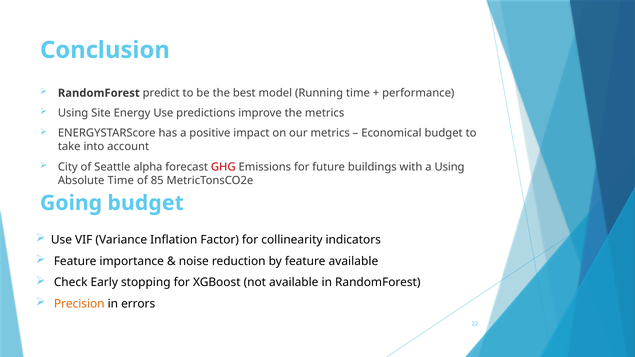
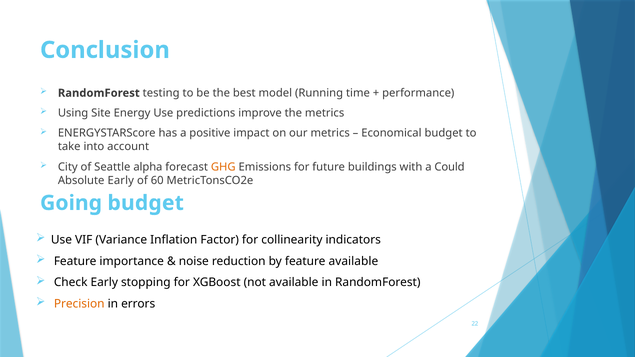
predict: predict -> testing (161, 93)
GHG colour: red -> orange (223, 167)
a Using: Using -> Could (450, 167)
Absolute Time: Time -> Early (121, 180)
85: 85 -> 60 (157, 180)
